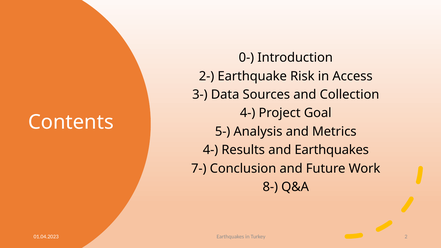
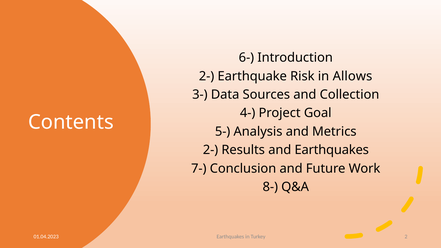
0-: 0- -> 6- (246, 58)
Access: Access -> Allows (352, 76)
4-: 4- -> 2- (211, 150)
